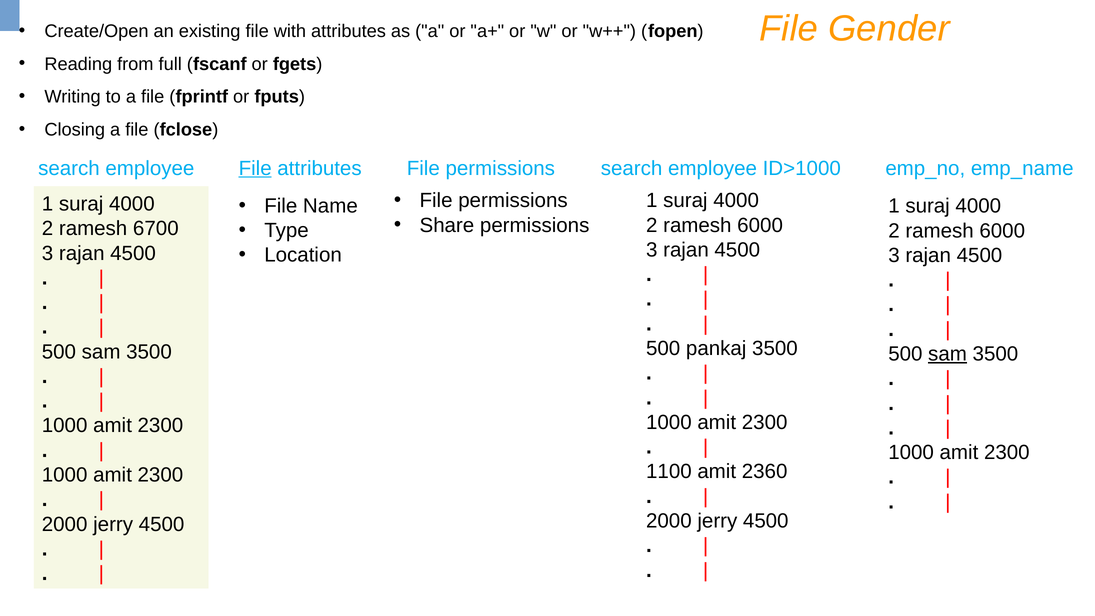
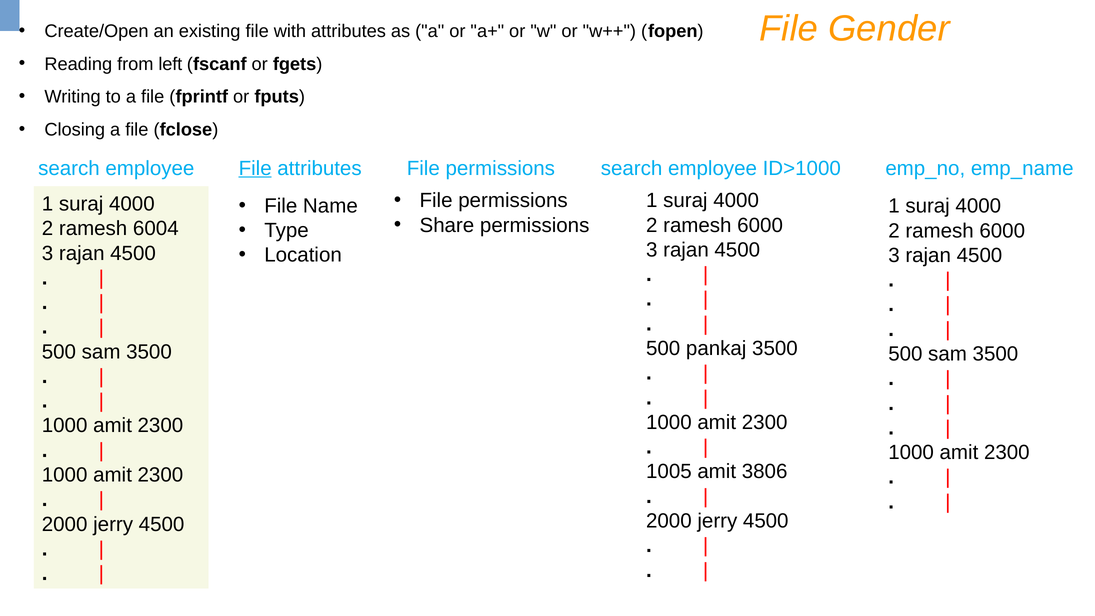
full: full -> left (170, 64)
6700: 6700 -> 6004 (156, 229)
sam underline: present -> none (948, 354)
1100: 1100 -> 1005 (669, 472)
2360: 2360 -> 3806 (765, 472)
